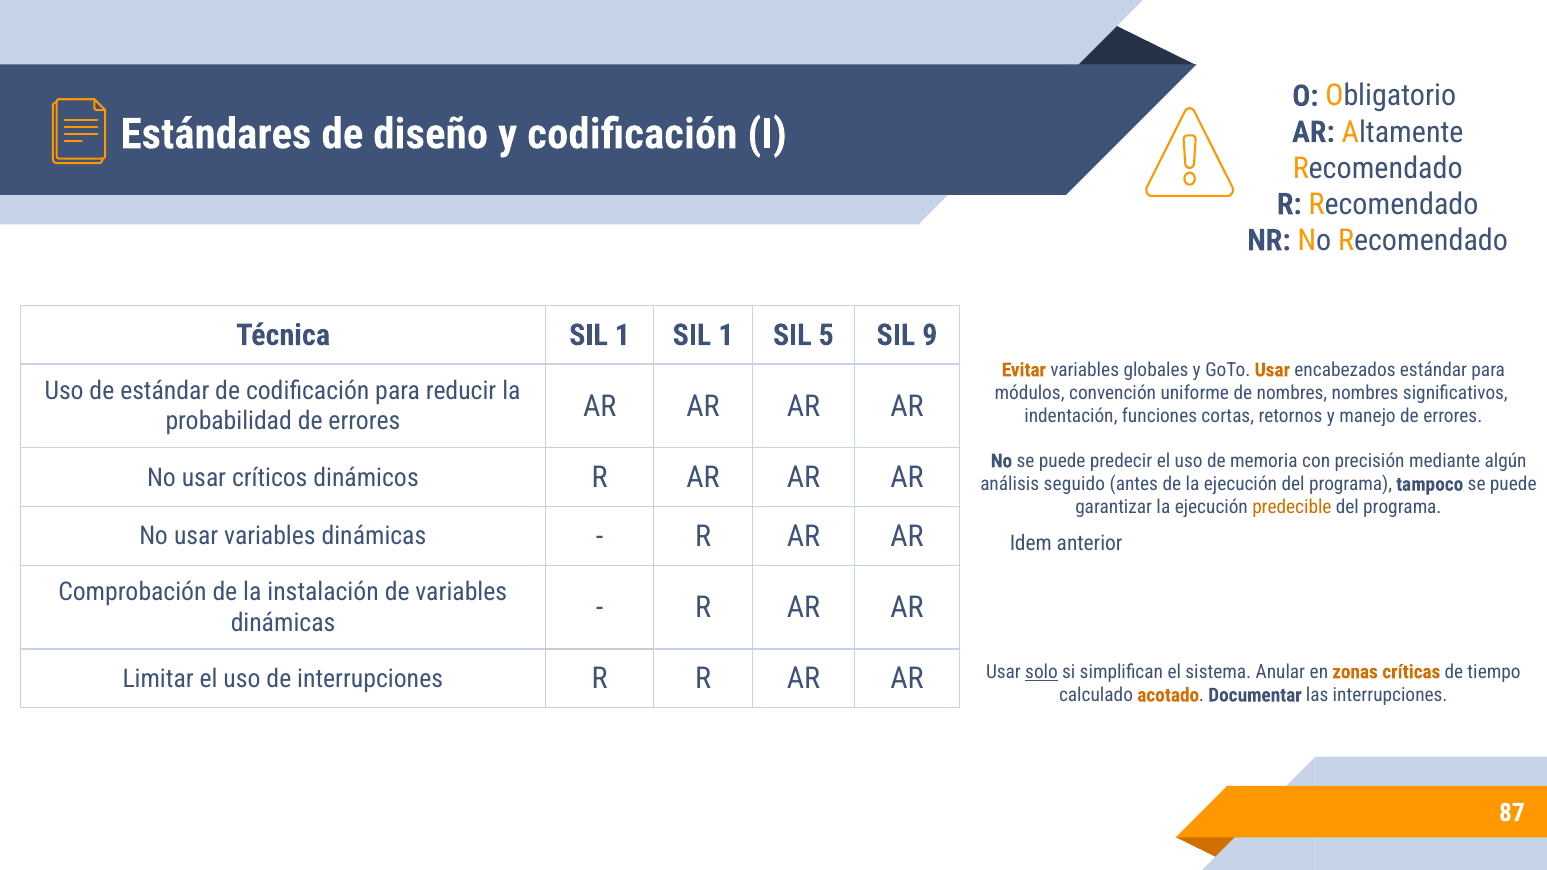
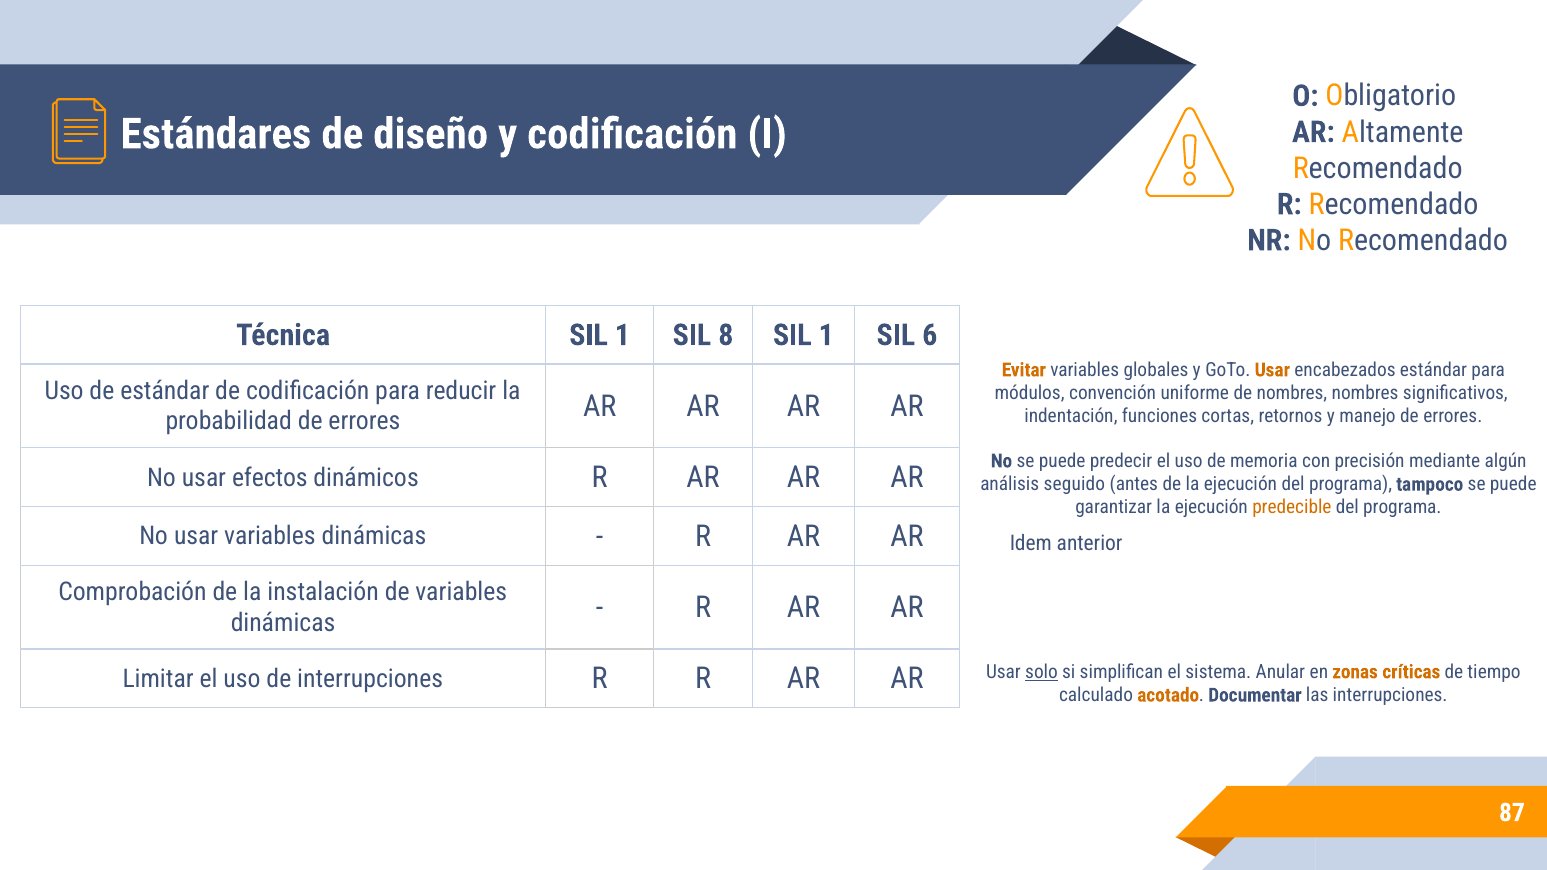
1 SIL 1: 1 -> 8 (726, 335)
5: 5 -> 1 (826, 335)
9: 9 -> 6 (930, 335)
críticos: críticos -> efectos (270, 478)
